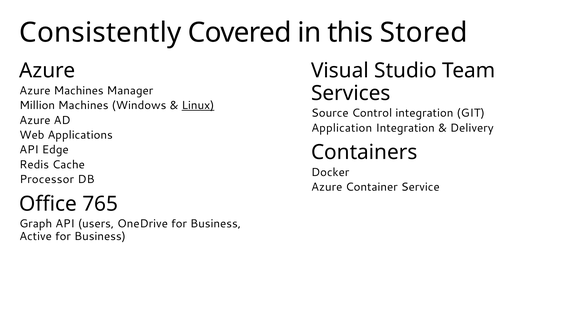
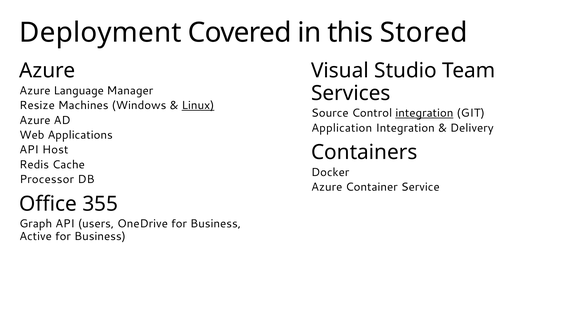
Consistently: Consistently -> Deployment (100, 33)
Azure Machines: Machines -> Language (79, 91)
Million: Million -> Resize (37, 105)
integration underline: none -> present (424, 113)
Edge: Edge -> Host (55, 150)
765: 765 -> 355 (100, 204)
